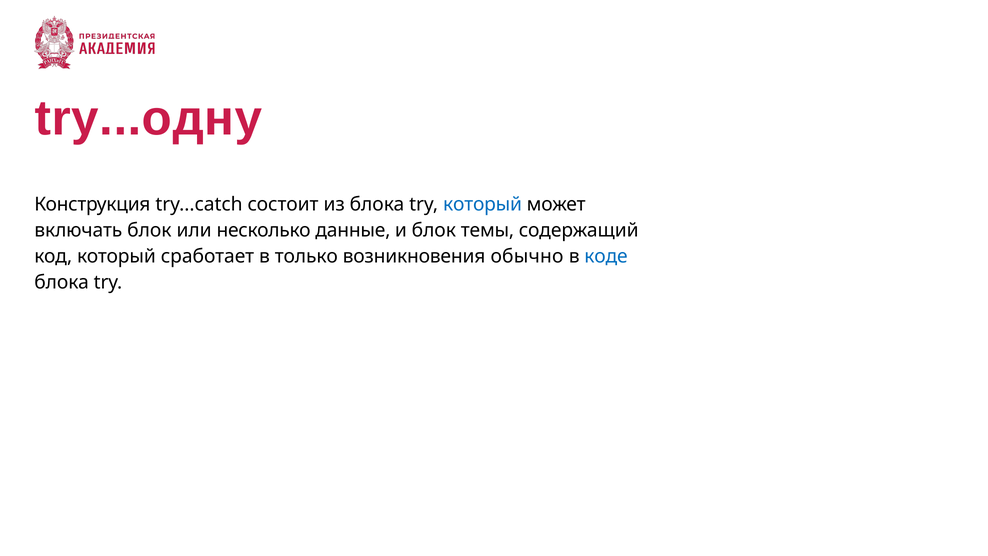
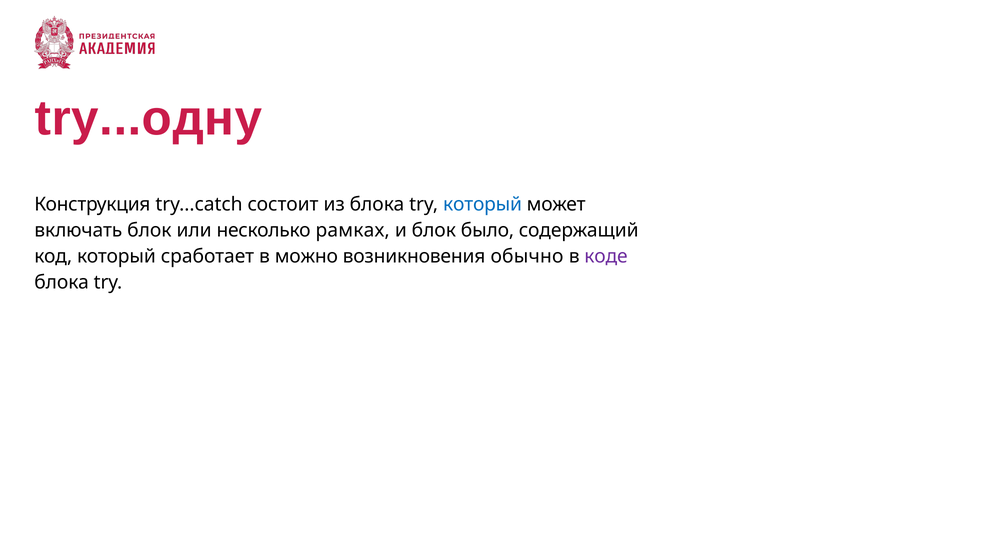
данные: данные -> рамках (353, 230)
темы: темы -> было (487, 230)
только: только -> можно (306, 256)
коде colour: blue -> purple (606, 256)
